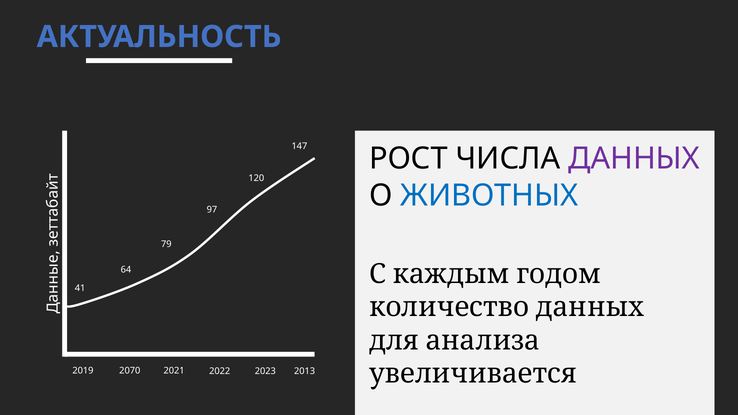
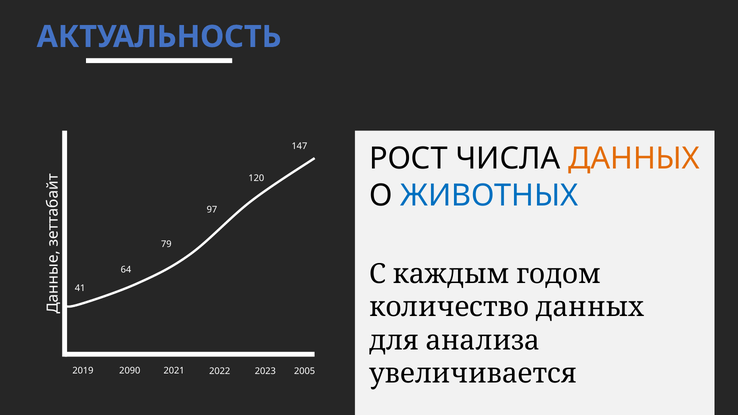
ДАННЫХ colour: purple -> orange (634, 159)
2070: 2070 -> 2090 (130, 371)
2013: 2013 -> 2005 (305, 371)
